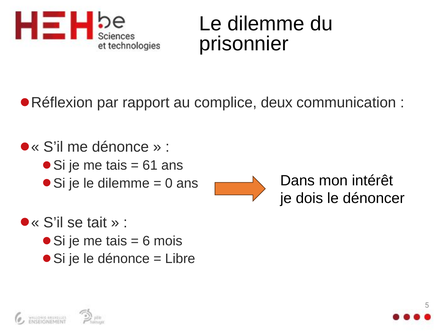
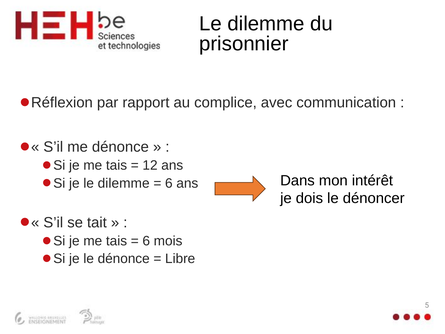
deux: deux -> avec (277, 102)
61: 61 -> 12 (150, 165)
0: 0 -> 6 (169, 183)
